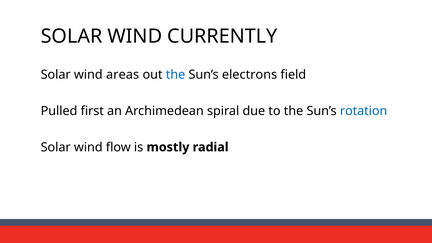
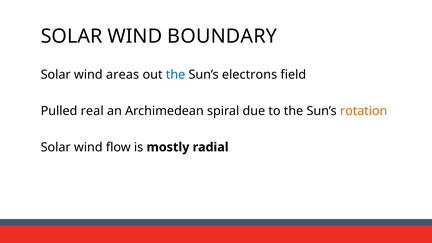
CURRENTLY: CURRENTLY -> BOUNDARY (222, 36)
first: first -> real (92, 111)
rotation colour: blue -> orange (364, 111)
